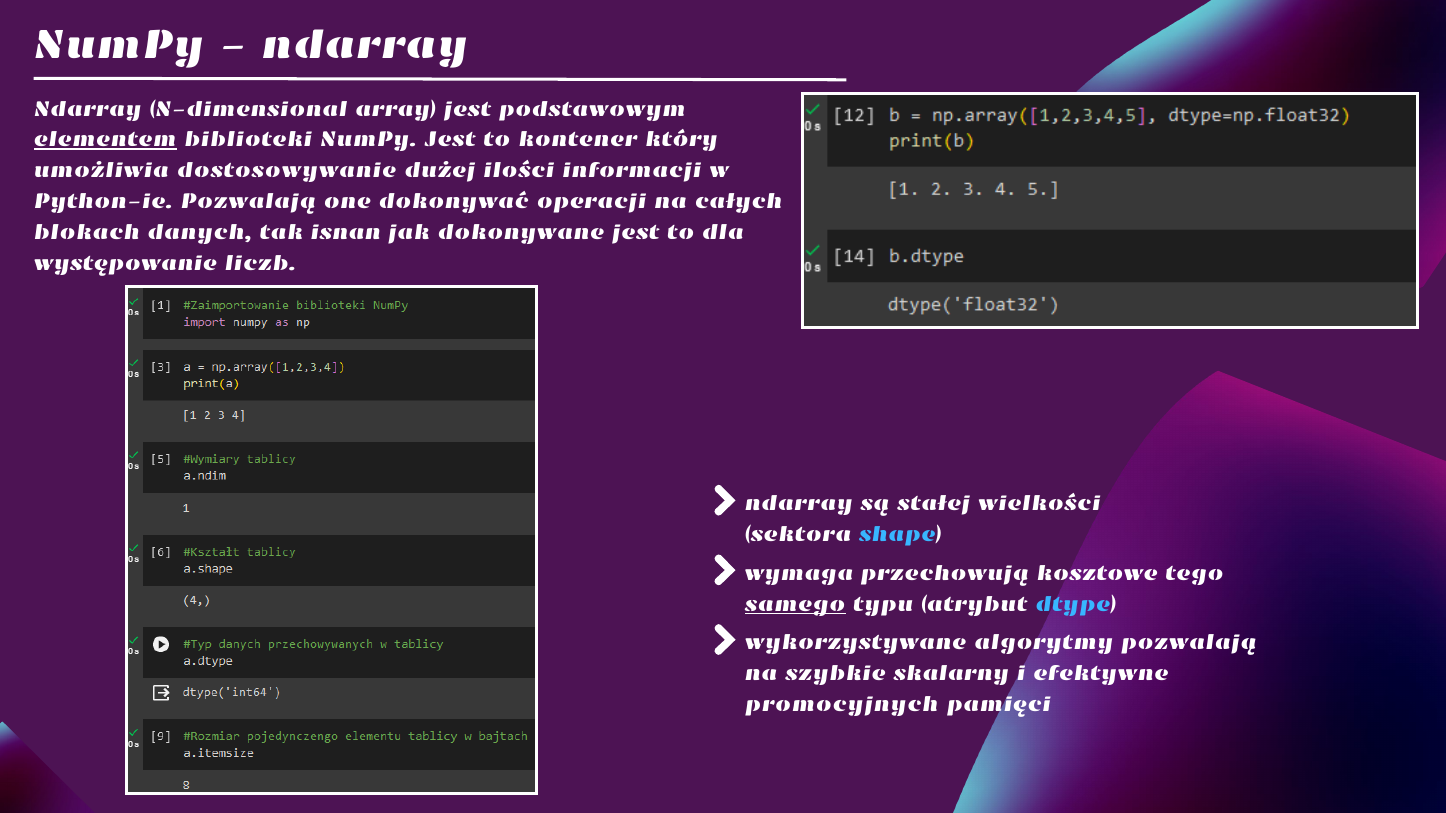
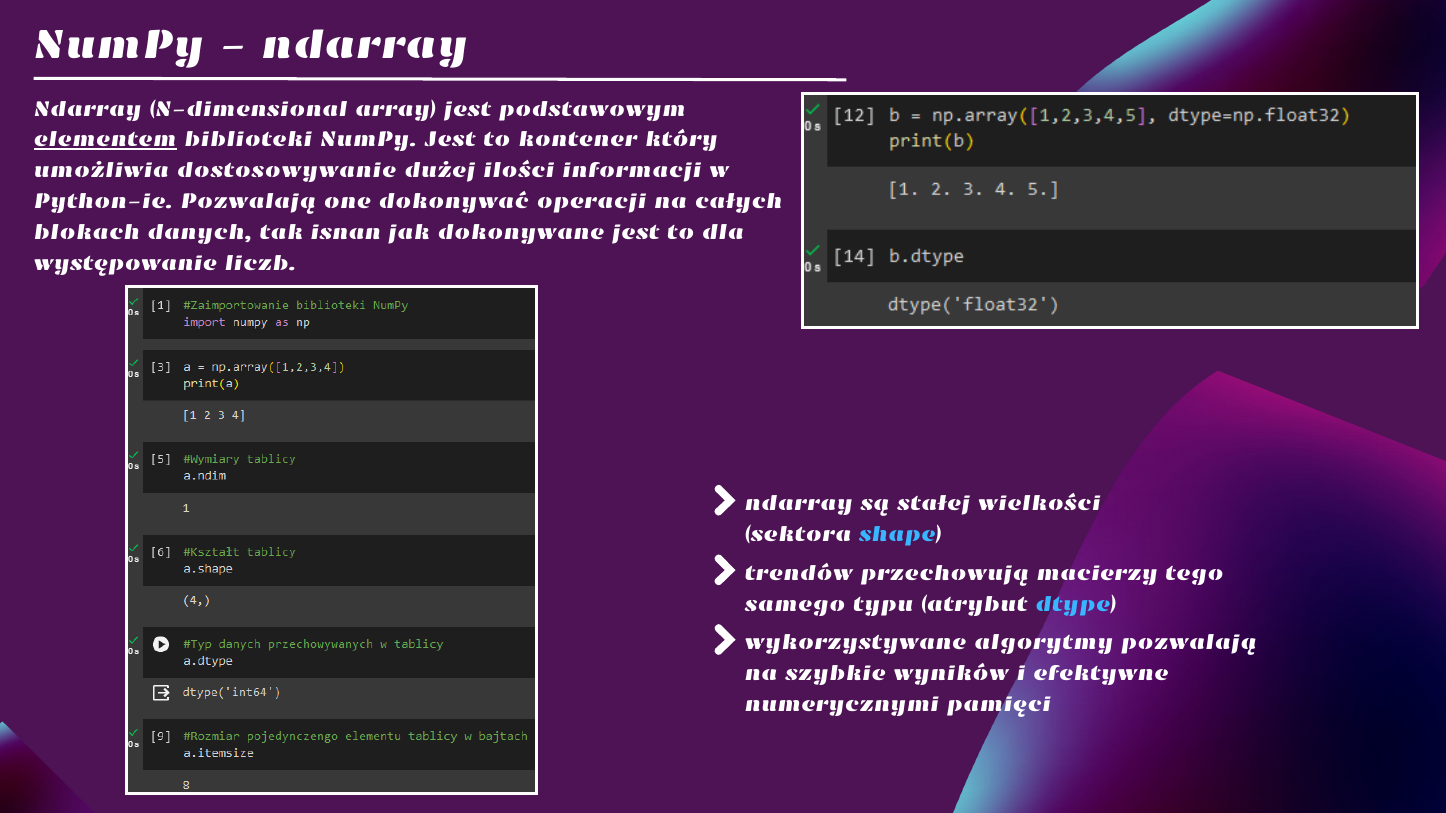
wymaga: wymaga -> trendów (799, 573)
kosztowe: kosztowe -> macierzy (1097, 573)
samego underline: present -> none (795, 604)
skalarny: skalarny -> wyników (951, 674)
promocyjnych: promocyjnych -> numerycznymi (842, 705)
